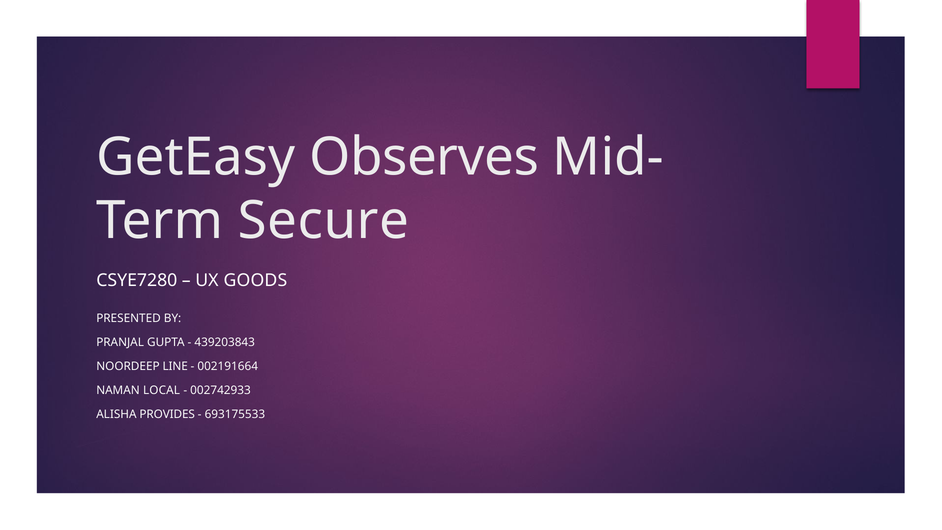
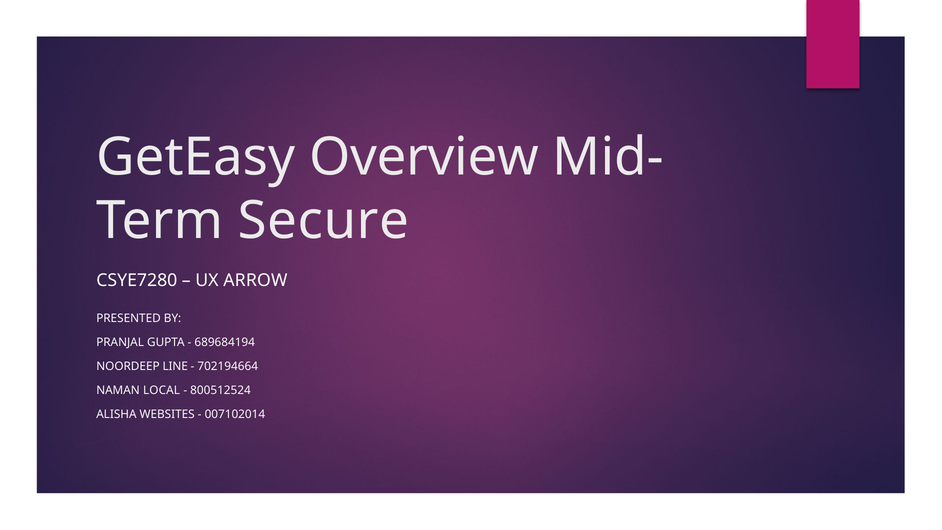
Observes: Observes -> Overview (424, 157)
GOODS: GOODS -> ARROW (255, 280)
439203843: 439203843 -> 689684194 (225, 342)
002191664: 002191664 -> 702194664 (228, 366)
002742933: 002742933 -> 800512524 (221, 390)
PROVIDES: PROVIDES -> WEBSITES (167, 414)
693175533: 693175533 -> 007102014 (235, 414)
